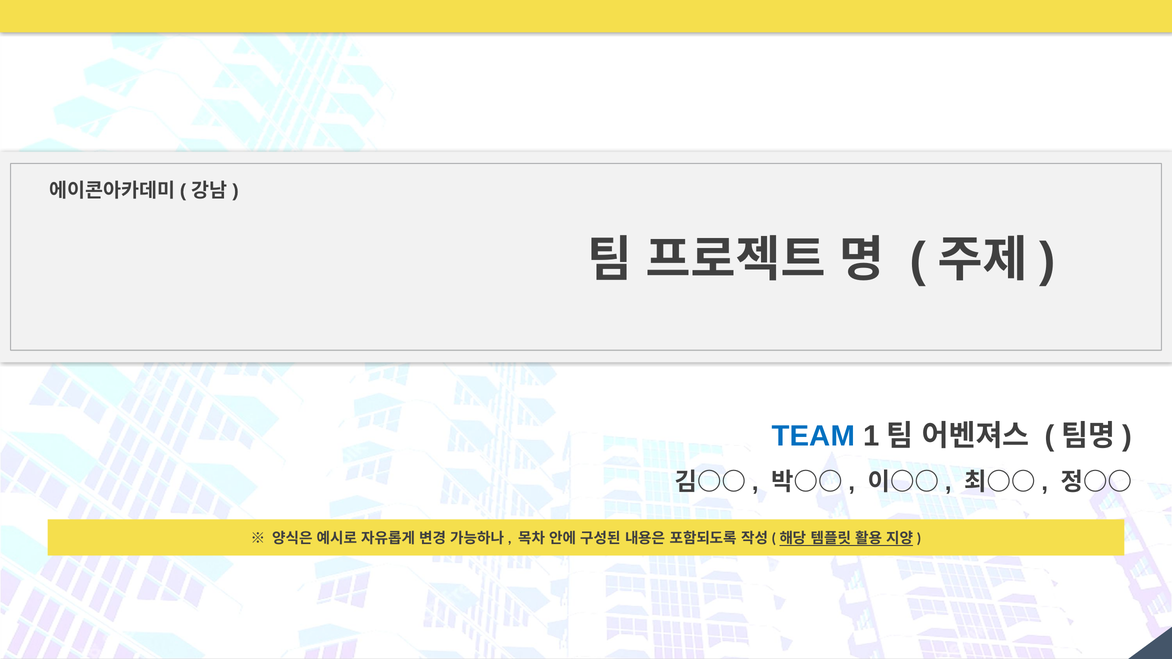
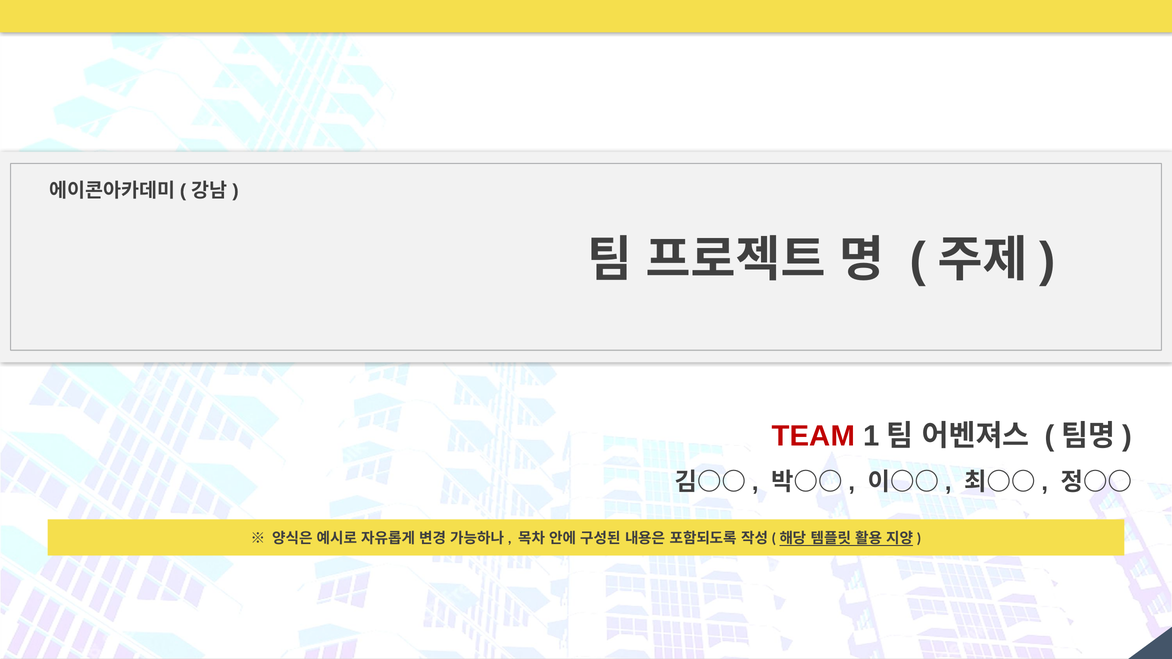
TEAM colour: blue -> red (813, 436)
